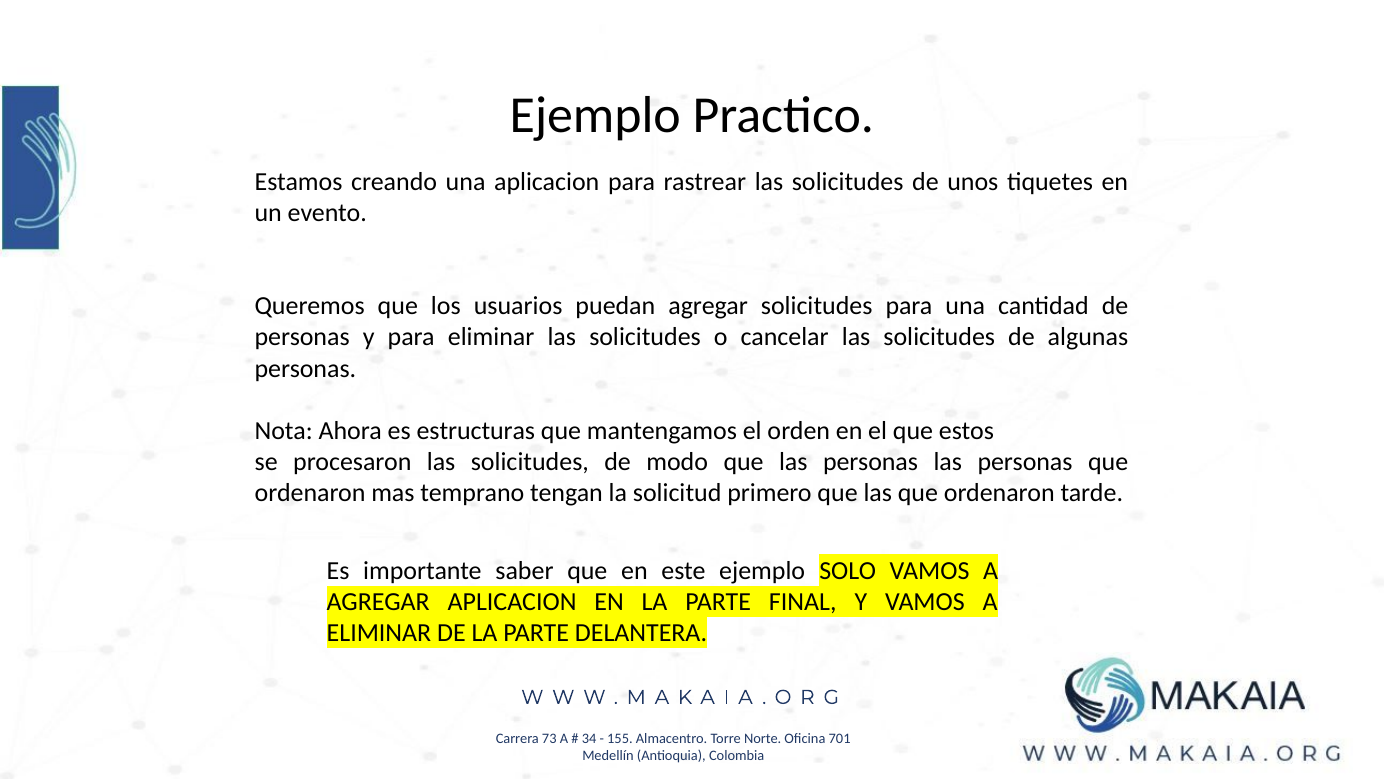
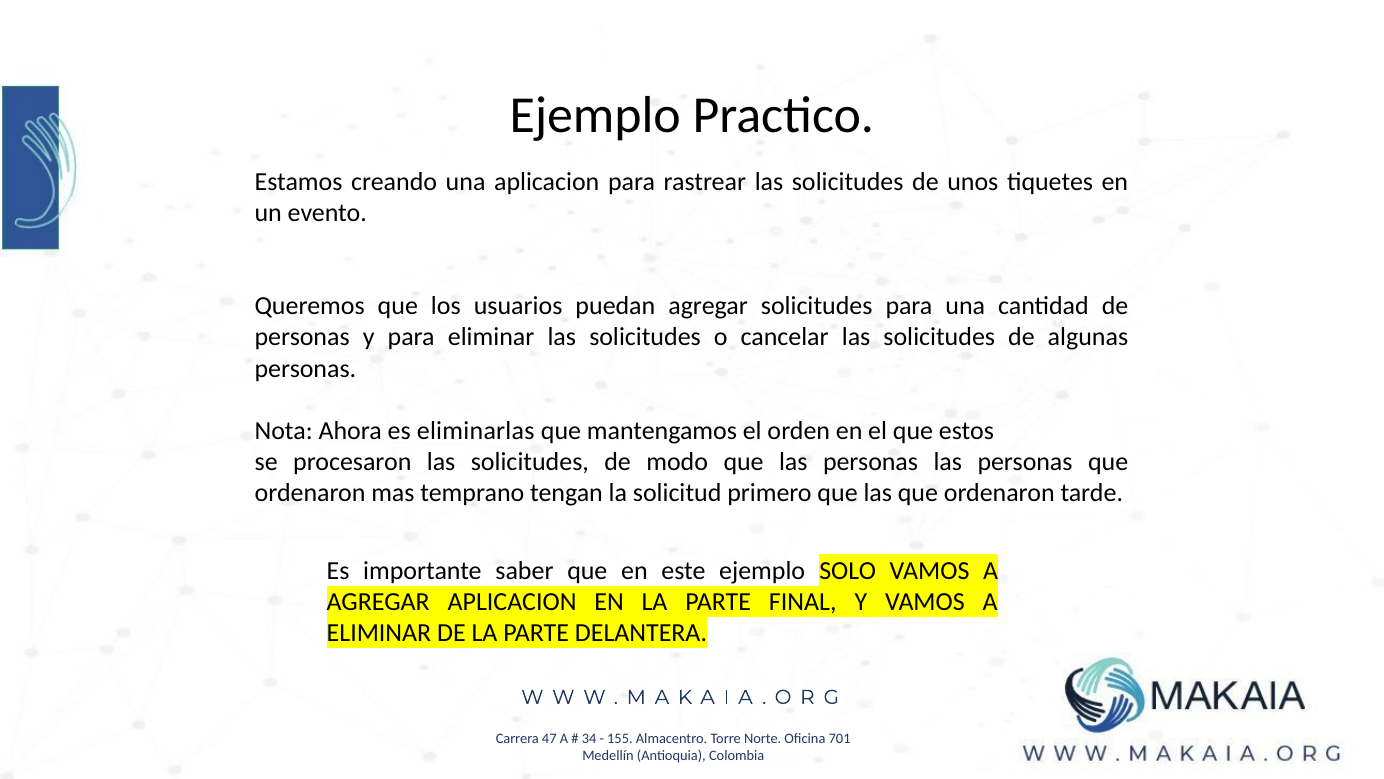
estructuras: estructuras -> eliminarlas (476, 431)
73: 73 -> 47 (549, 738)
